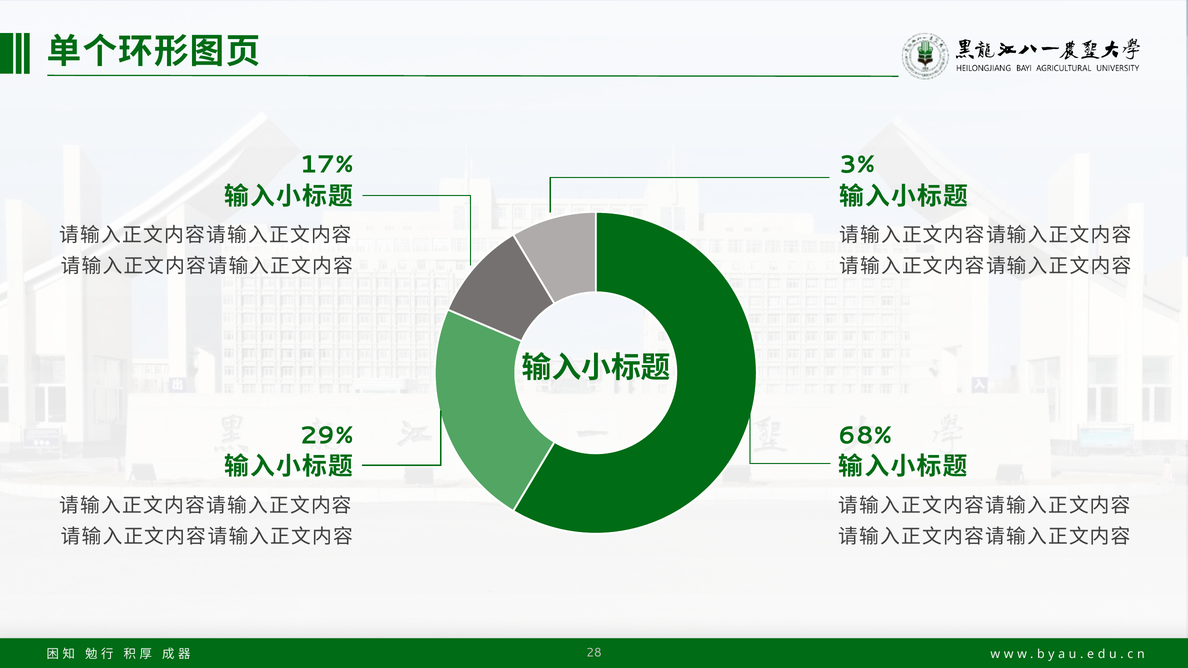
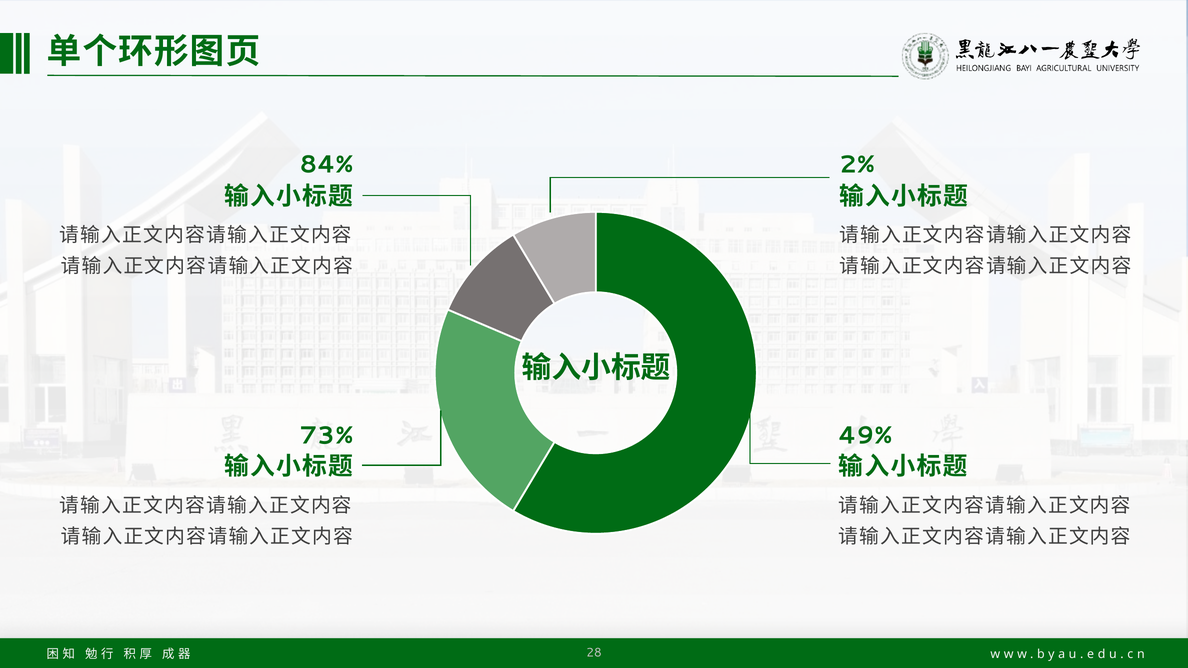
17%: 17% -> 84% (327, 165)
3%: 3% -> 2% (857, 164)
68%: 68% -> 49% (865, 436)
29%: 29% -> 73% (326, 436)
